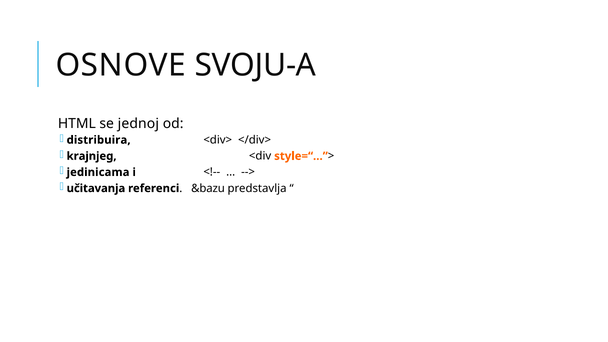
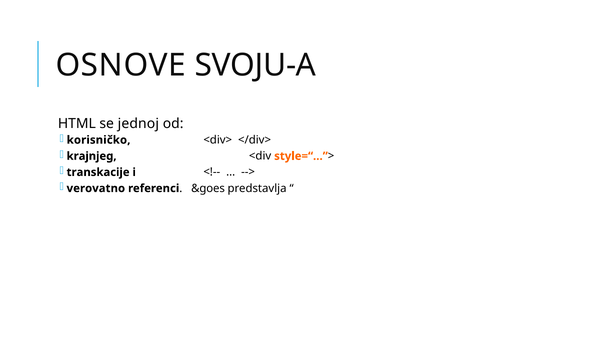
distribuira: distribuira -> korisničko (99, 140)
jedinicama: jedinicama -> transkacije (98, 172)
učitavanja: učitavanja -> verovatno (96, 188)
&bazu: &bazu -> &goes (208, 188)
